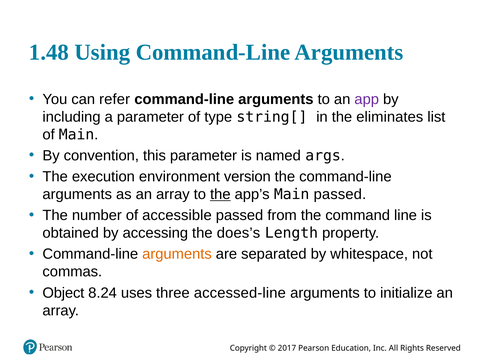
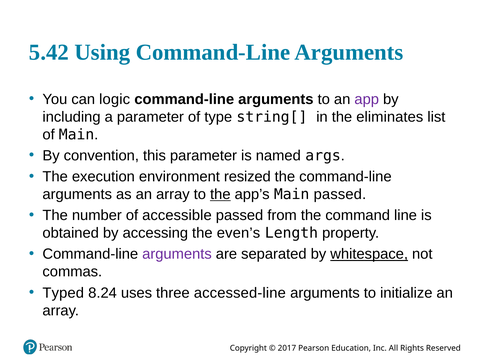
1.48: 1.48 -> 5.42 (49, 52)
refer: refer -> logic (115, 99)
version: version -> resized (247, 177)
does’s: does’s -> even’s (239, 233)
arguments colour: orange -> purple (177, 254)
whitespace underline: none -> present (369, 254)
Object: Object -> Typed (63, 293)
